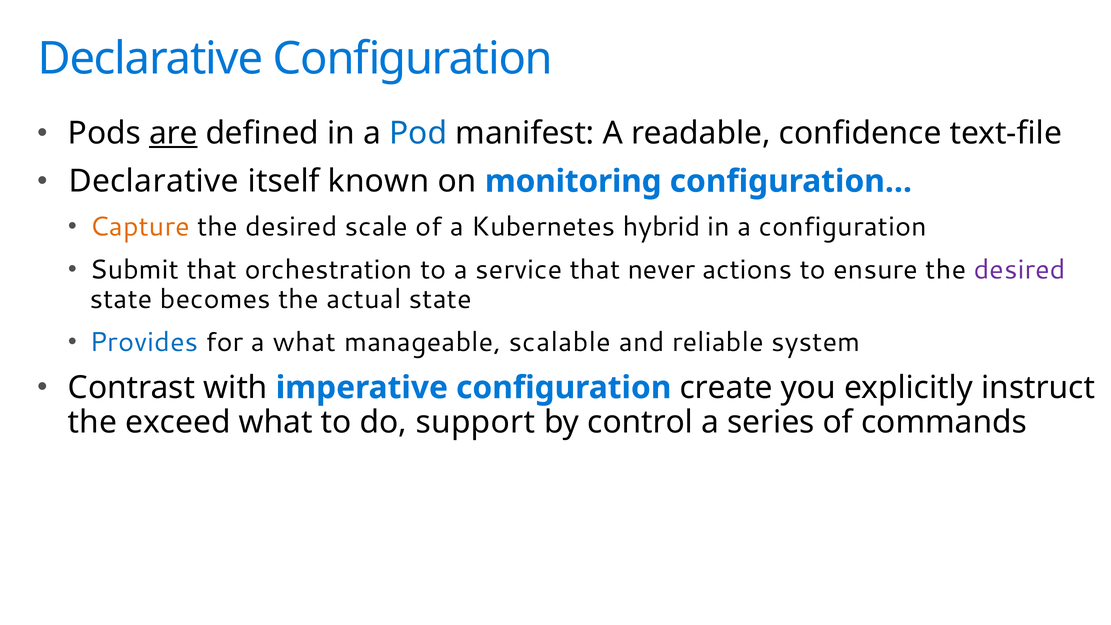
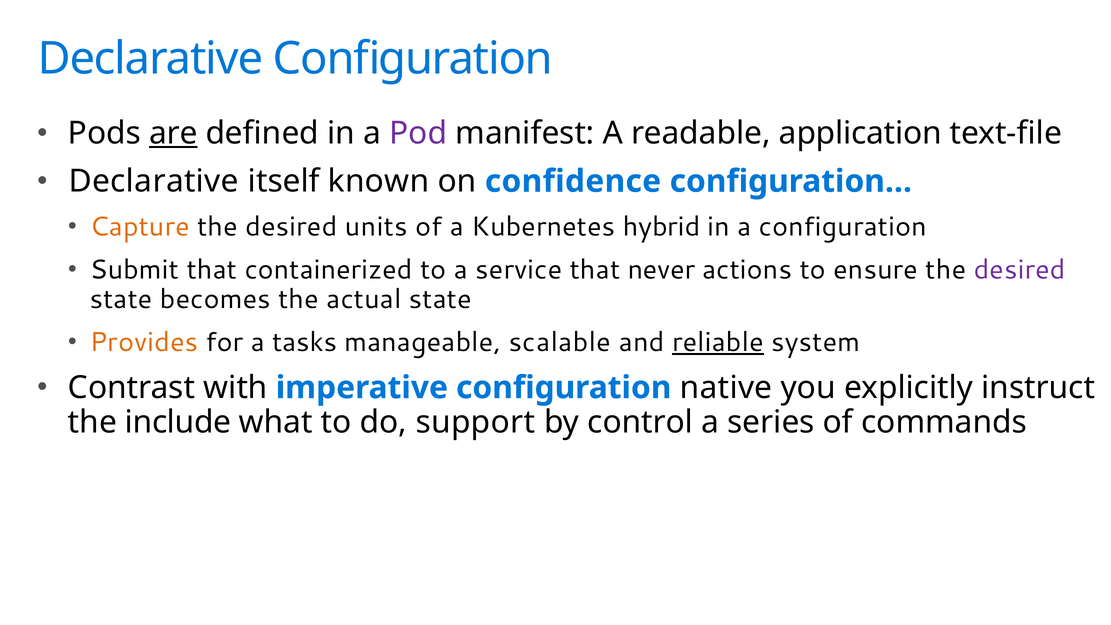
Pod colour: blue -> purple (418, 133)
confidence: confidence -> application (860, 133)
monitoring: monitoring -> confidence (573, 181)
scale: scale -> units (376, 227)
orchestration: orchestration -> containerized (329, 270)
Provides colour: blue -> orange (144, 342)
a what: what -> tasks (305, 342)
reliable underline: none -> present (718, 342)
create: create -> native (726, 388)
exceed: exceed -> include (178, 422)
